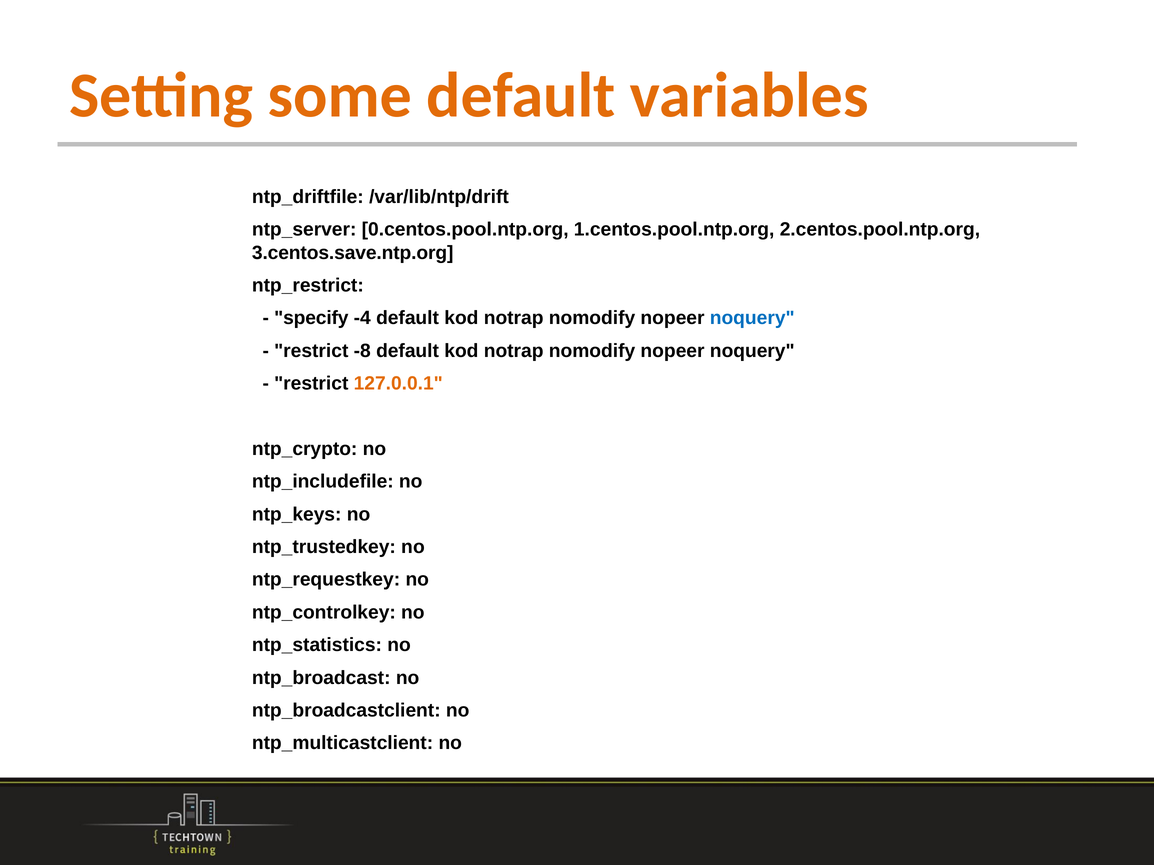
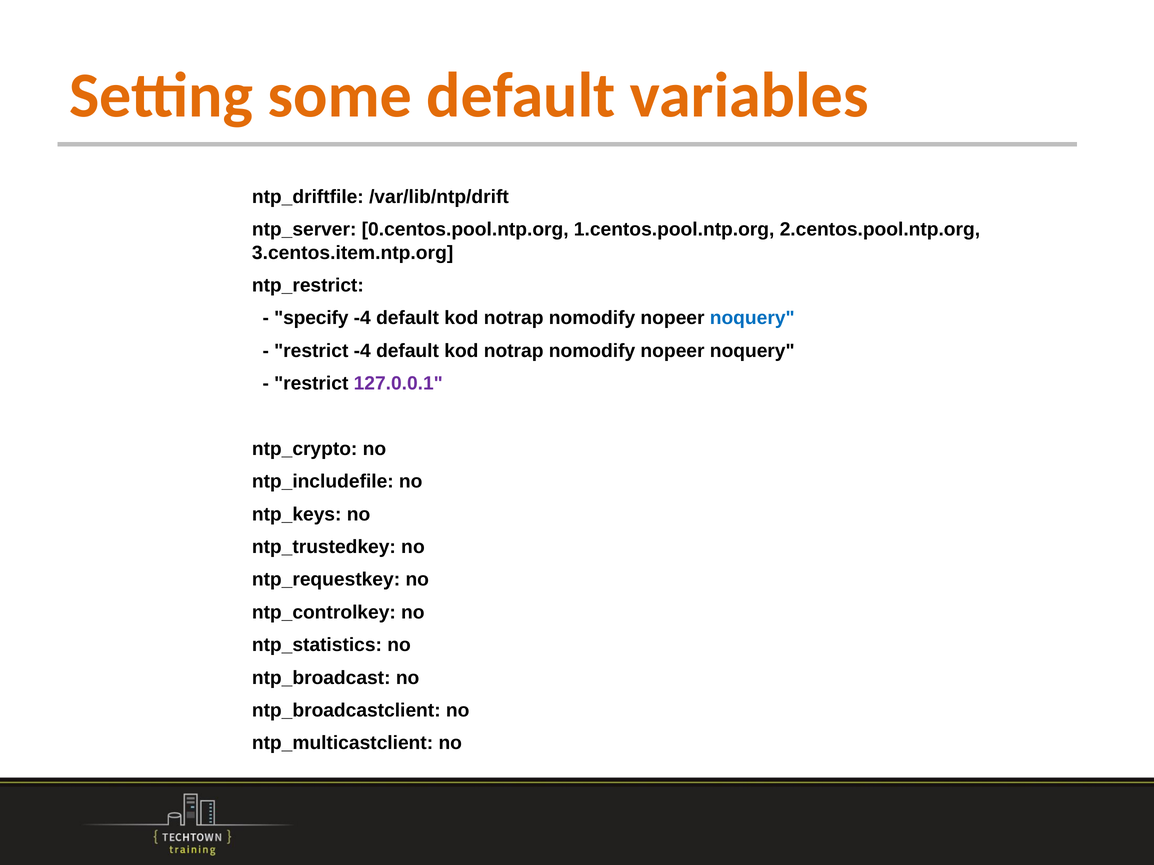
3.centos.save.ntp.org: 3.centos.save.ntp.org -> 3.centos.item.ntp.org (353, 253)
restrict -8: -8 -> -4 (362, 351)
127.0.0.1 colour: orange -> purple (398, 384)
